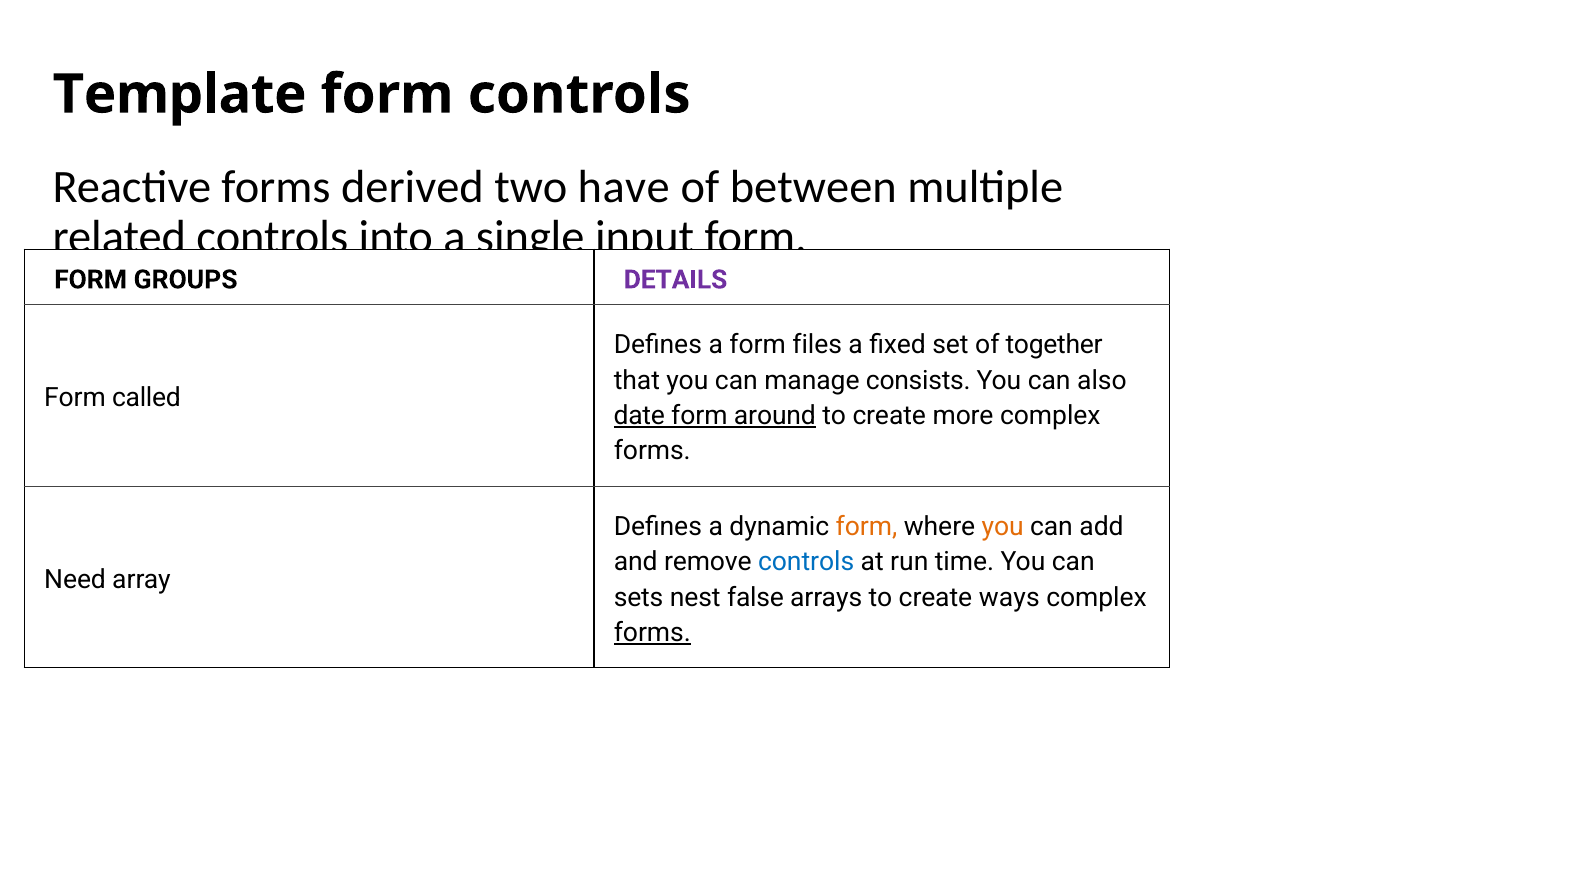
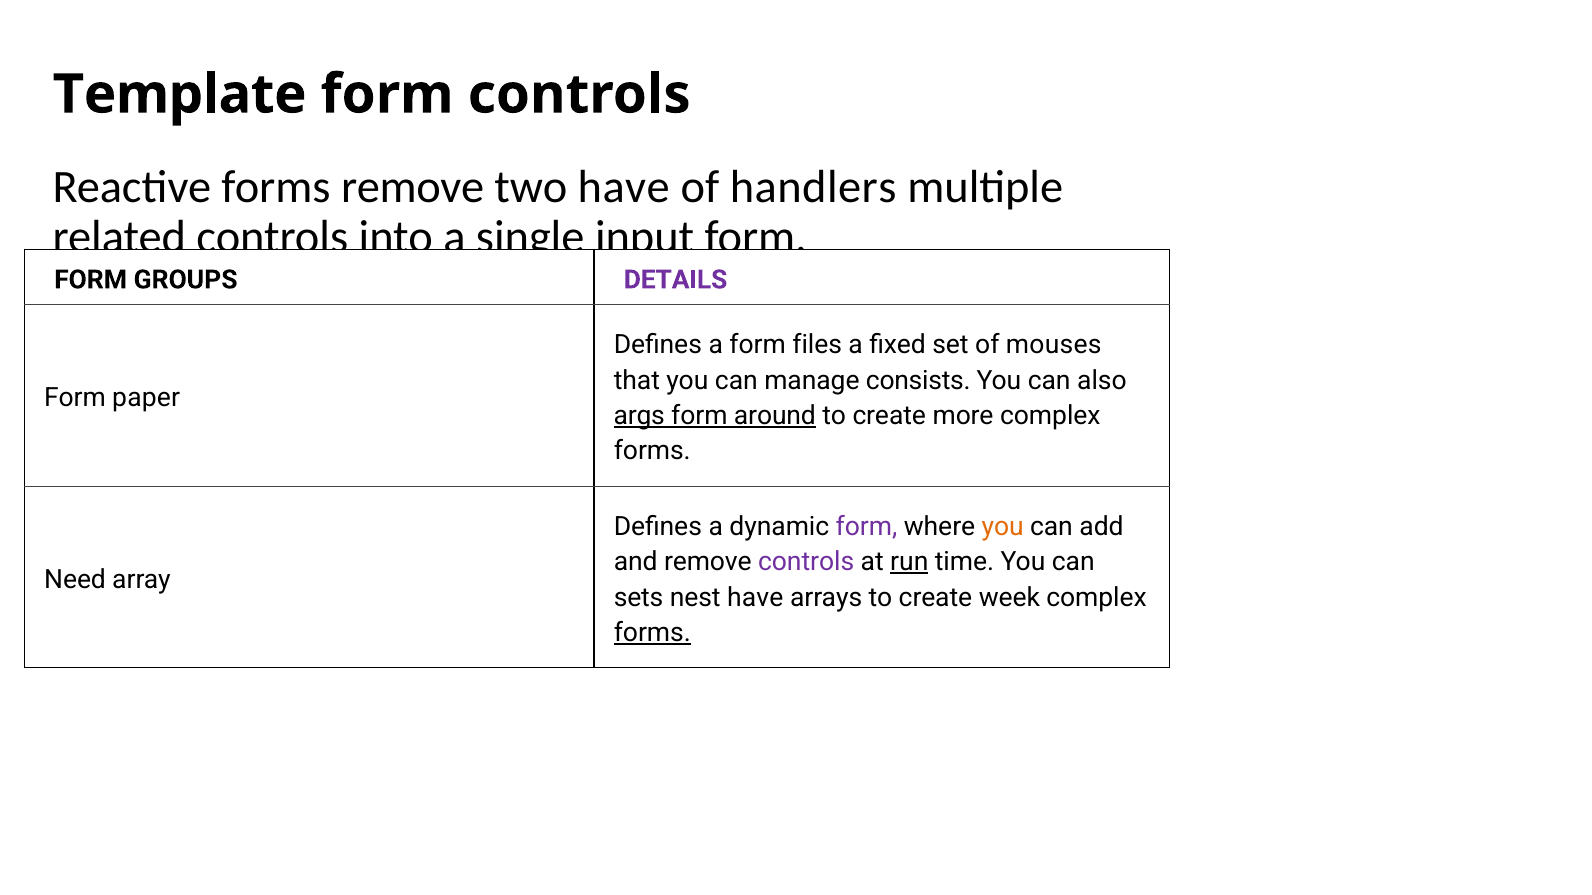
forms derived: derived -> remove (413, 187)
between: between -> handlers (813, 187)
together: together -> mouses (1054, 345)
called: called -> paper (146, 398)
date: date -> args (639, 416)
form colour: orange -> purple (867, 527)
controls colour: blue -> purple (806, 562)
run underline: none -> present (909, 562)
nest false: false -> have (755, 598)
ways: ways -> week (1009, 598)
